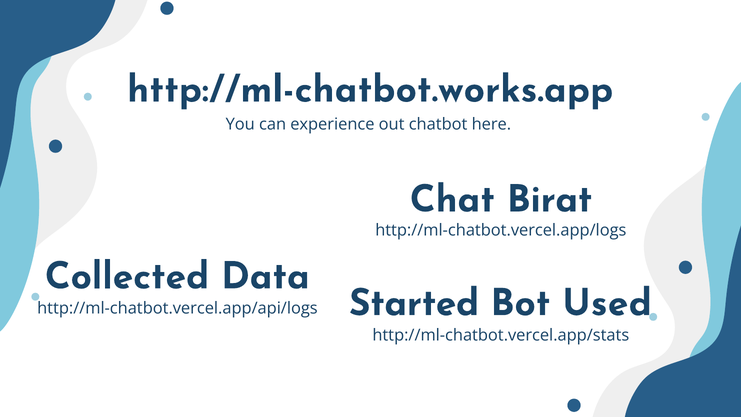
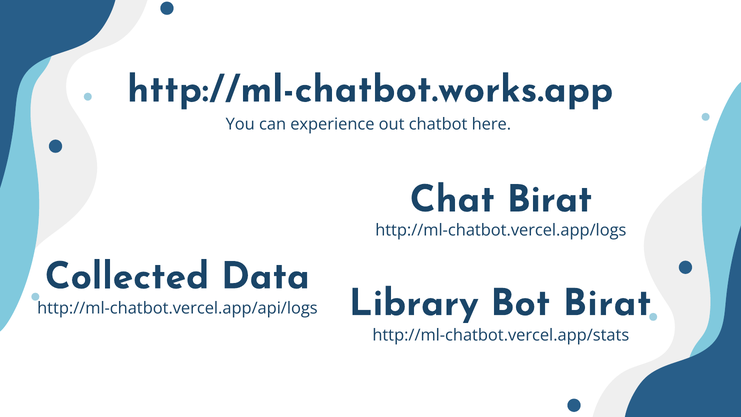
Started: Started -> Library (414, 303)
Bot Used: Used -> Birat (607, 303)
